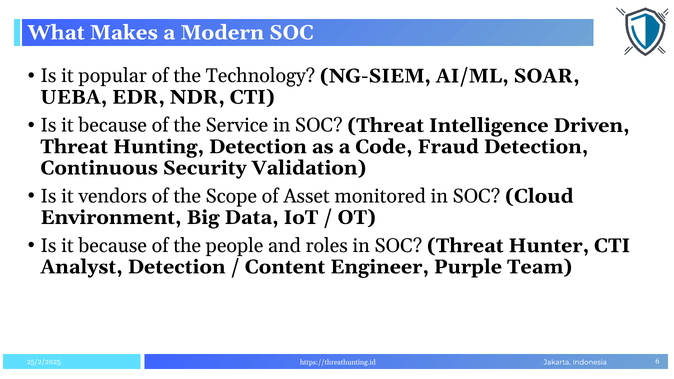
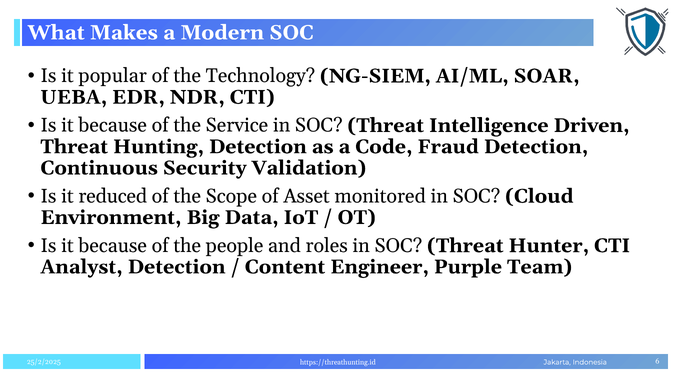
vendors: vendors -> reduced (113, 196)
